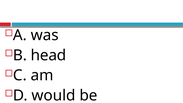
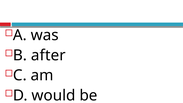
head: head -> after (48, 55)
